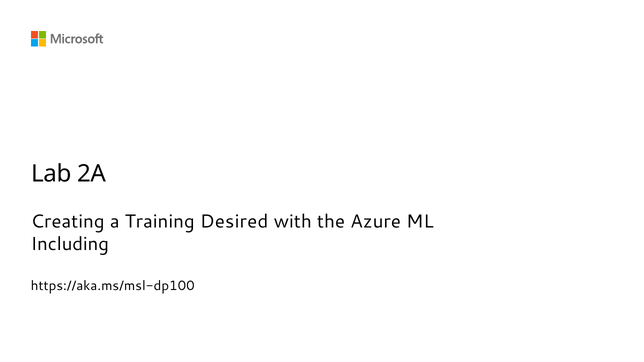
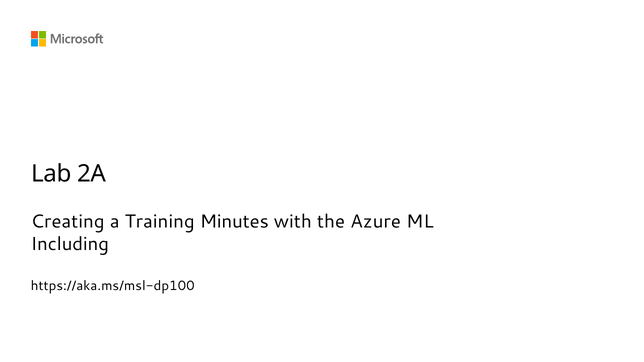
Desired: Desired -> Minutes (234, 222)
